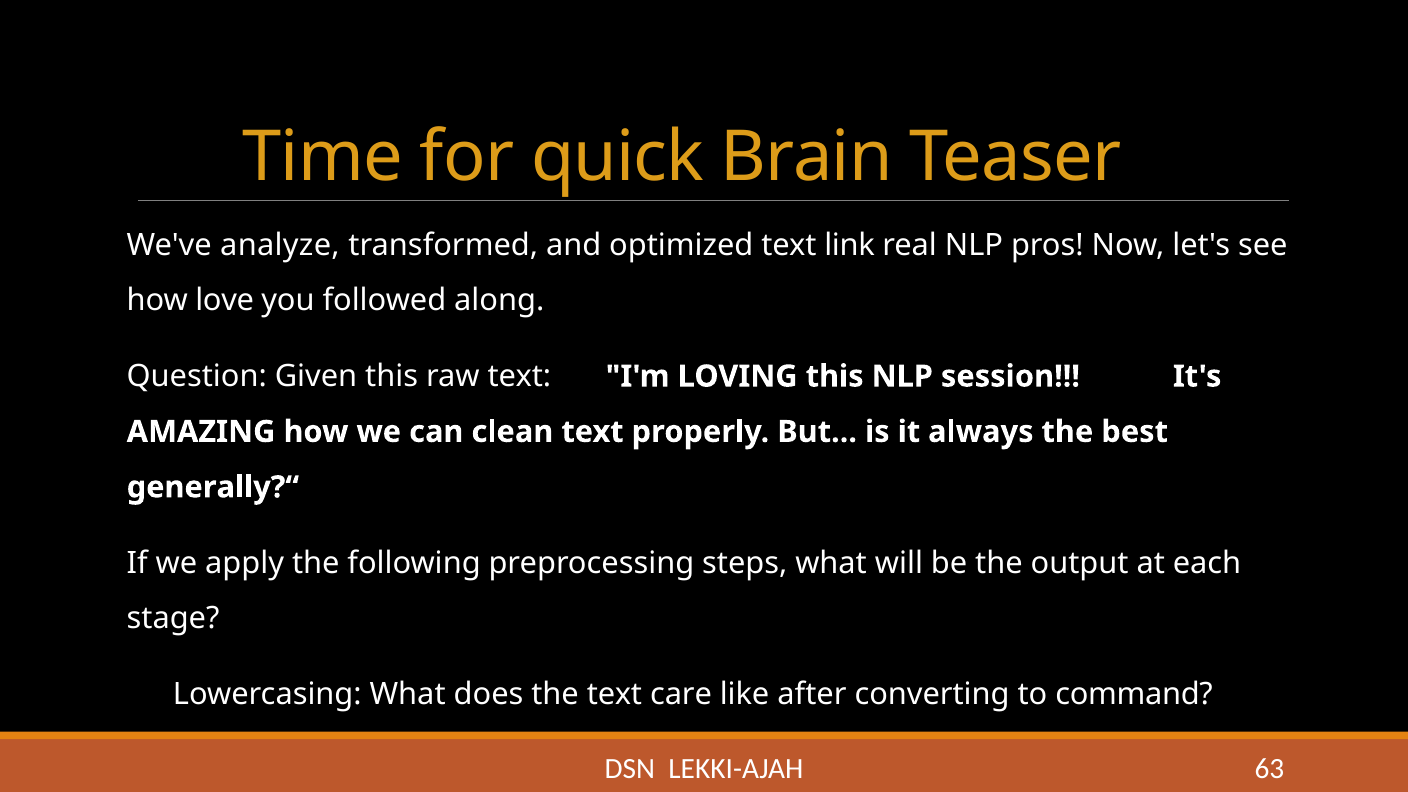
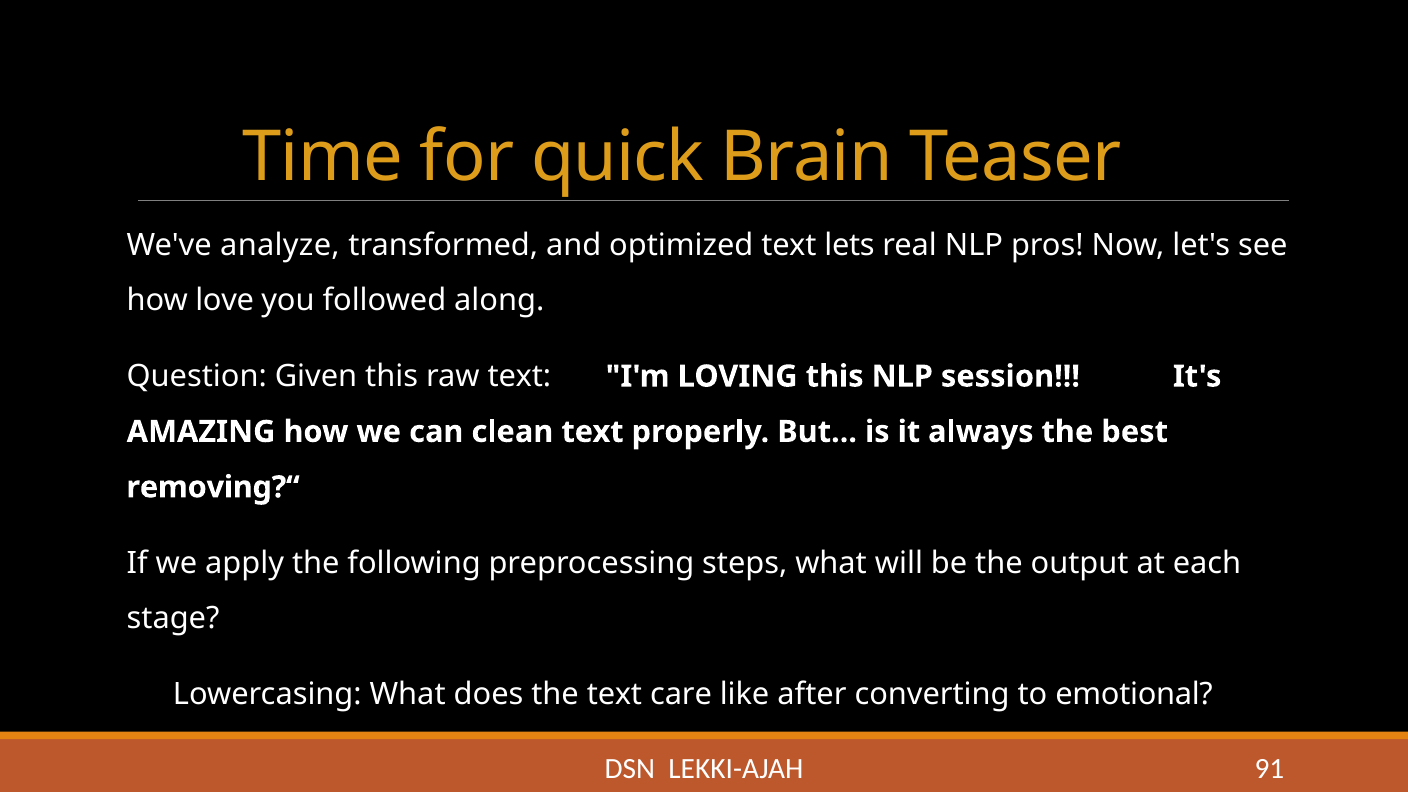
link: link -> lets (850, 245)
generally?“: generally?“ -> removing?“ (213, 487)
command: command -> emotional (1134, 695)
63: 63 -> 91 (1269, 769)
